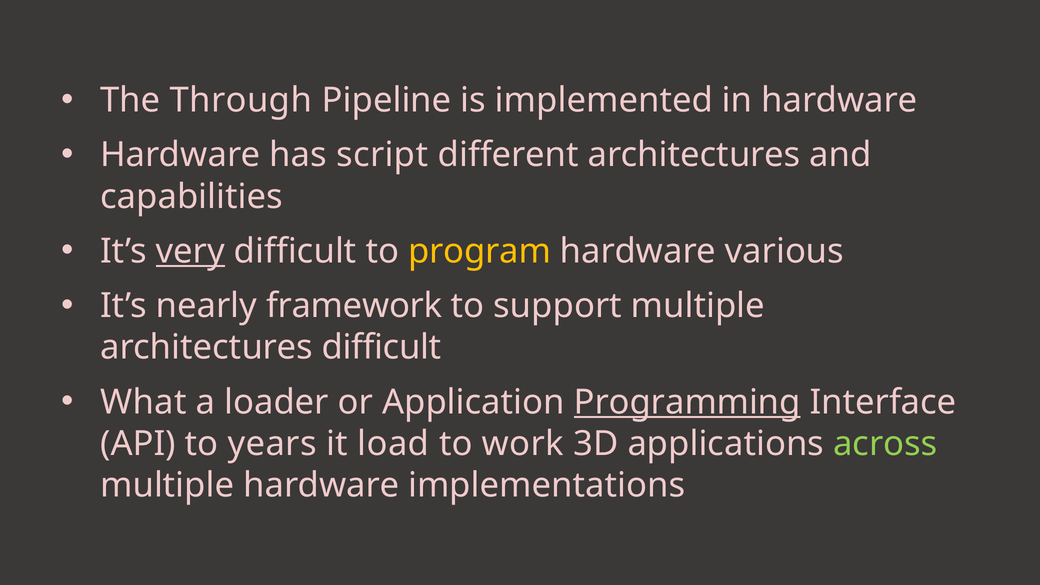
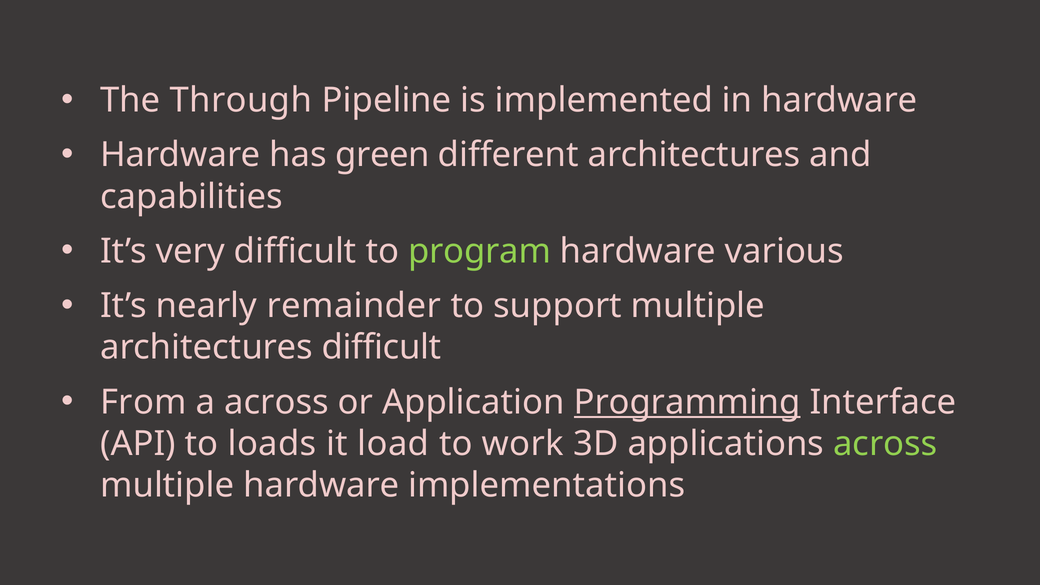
script: script -> green (382, 155)
very underline: present -> none (190, 251)
program colour: yellow -> light green (480, 251)
framework: framework -> remainder (354, 306)
What: What -> From (143, 402)
a loader: loader -> across (277, 402)
years: years -> loads (272, 444)
